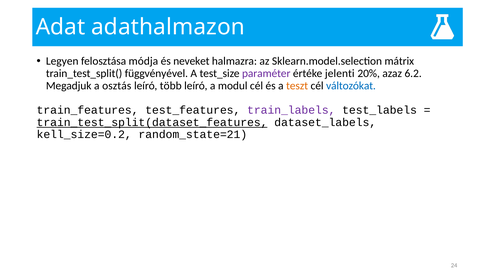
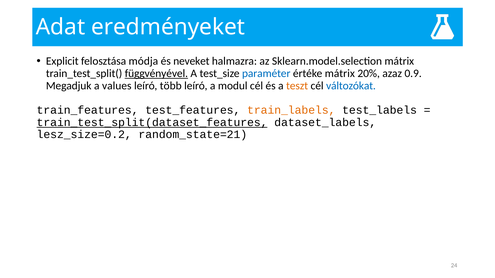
adathalmazon: adathalmazon -> eredményeket (168, 27)
Legyen: Legyen -> Explicit (62, 61)
függvényével underline: none -> present (156, 74)
paraméter colour: purple -> blue (266, 74)
értéke jelenti: jelenti -> mátrix (340, 74)
6.2: 6.2 -> 0.9 (413, 74)
osztás: osztás -> values (117, 86)
train_labels colour: purple -> orange (291, 110)
kell_size=0.2: kell_size=0.2 -> lesz_size=0.2 (84, 135)
